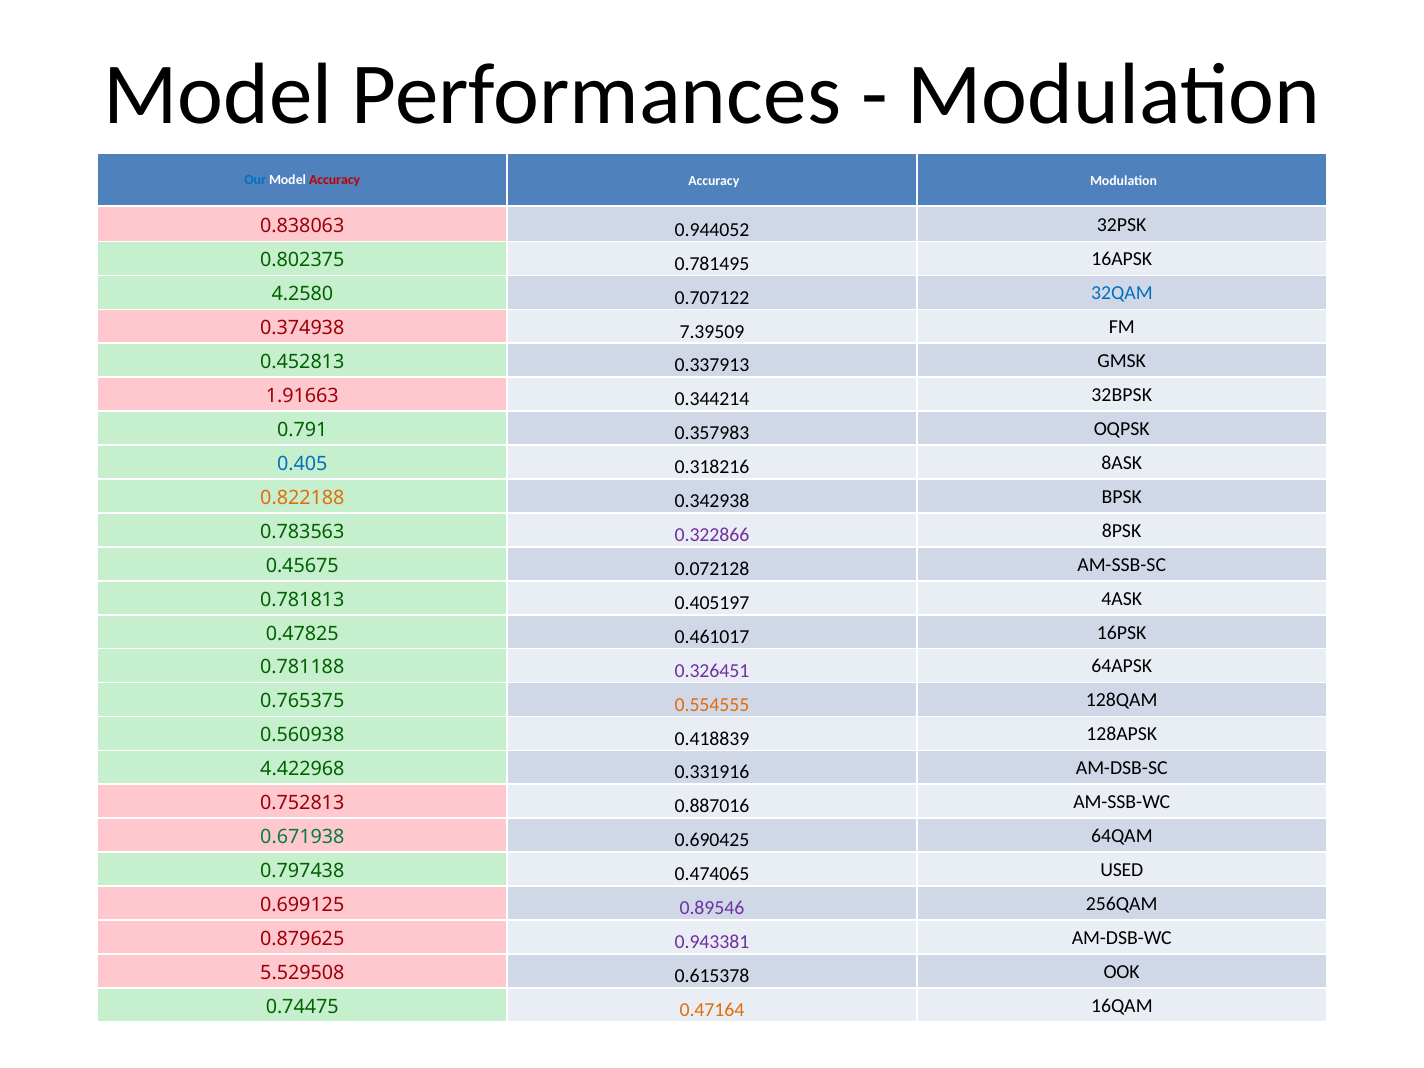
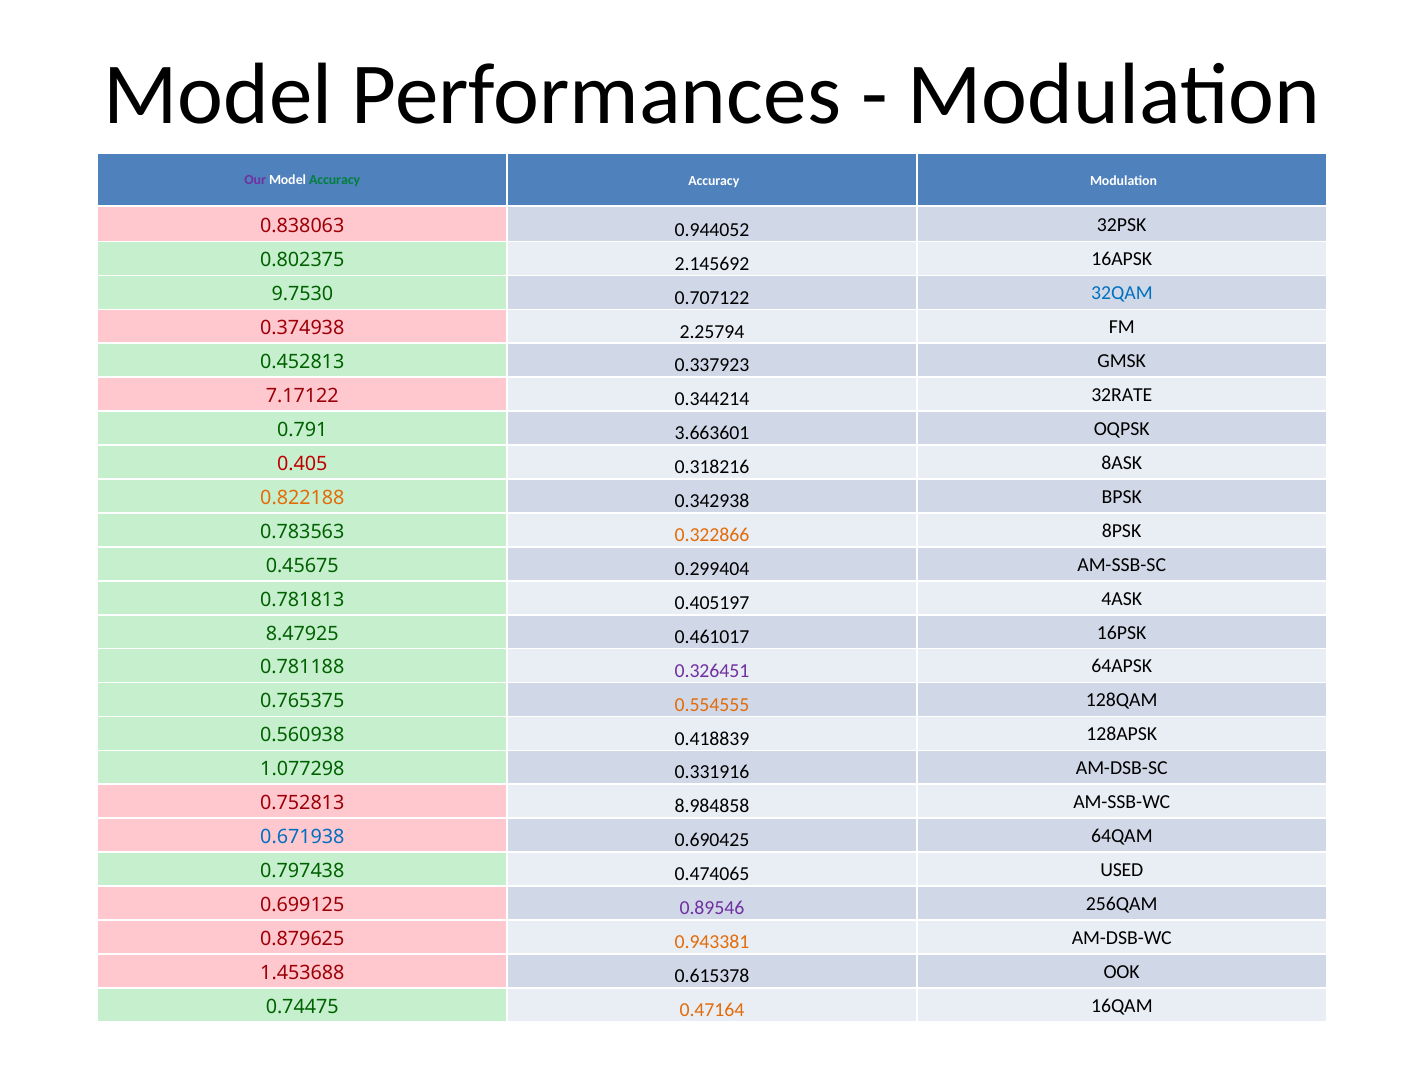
Our colour: blue -> purple (255, 180)
Accuracy colour: red -> green (335, 180)
0.781495: 0.781495 -> 2.145692 (712, 264)
4.2580: 4.2580 -> 9.7530 (302, 294)
7.39509: 7.39509 -> 2.25794 (712, 332)
0.337913: 0.337913 -> 0.337923 (712, 365)
1.91663: 1.91663 -> 7.17122 (302, 396)
32BPSK: 32BPSK -> 32RATE (1122, 395)
0.357983: 0.357983 -> 3.663601 (712, 433)
0.405 colour: blue -> red (302, 464)
0.322866 colour: purple -> orange (712, 535)
0.072128: 0.072128 -> 0.299404 (712, 569)
0.47825: 0.47825 -> 8.47925 (302, 633)
4.422968: 4.422968 -> 1.077298 (302, 769)
0.887016: 0.887016 -> 8.984858 (712, 806)
0.671938 colour: green -> blue (302, 837)
0.943381 colour: purple -> orange (712, 942)
5.529508: 5.529508 -> 1.453688 (302, 973)
